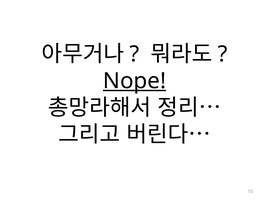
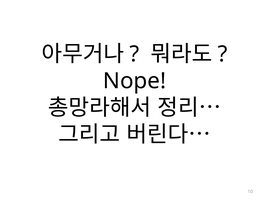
Nope underline: present -> none (135, 81)
